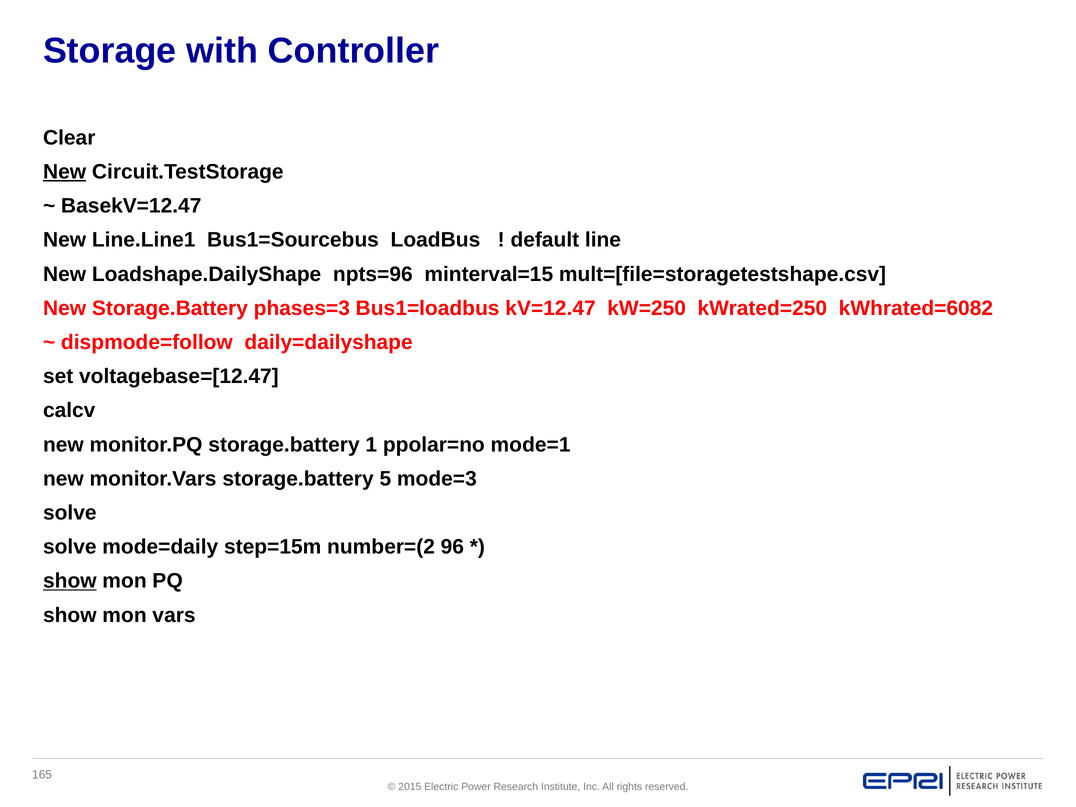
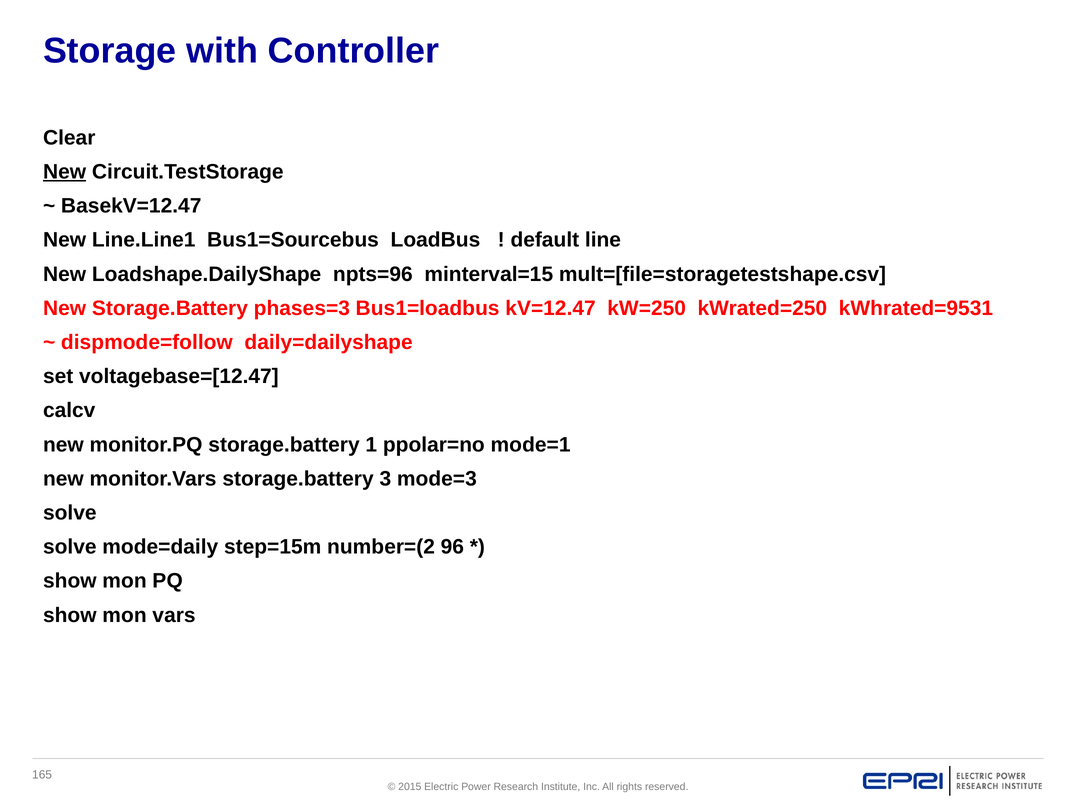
kWhrated=6082: kWhrated=6082 -> kWhrated=9531 (916, 308)
5: 5 -> 3 (385, 479)
show underline: present -> none (70, 581)
